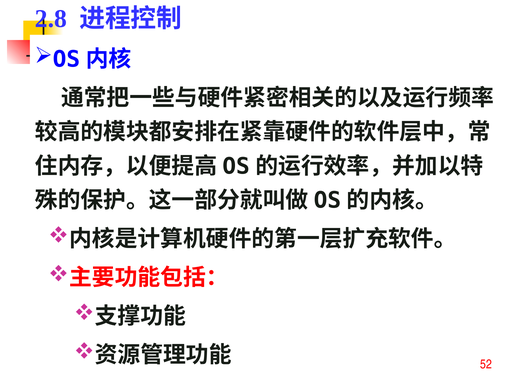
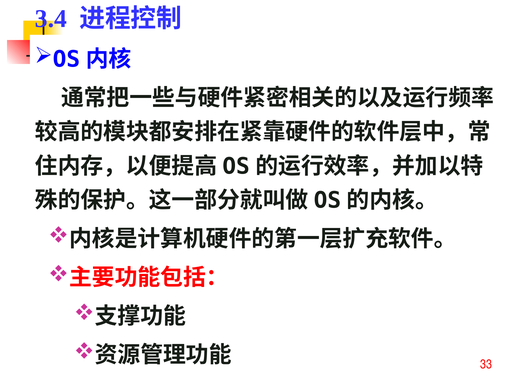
2.8: 2.8 -> 3.4 (51, 19)
52: 52 -> 33 (486, 364)
